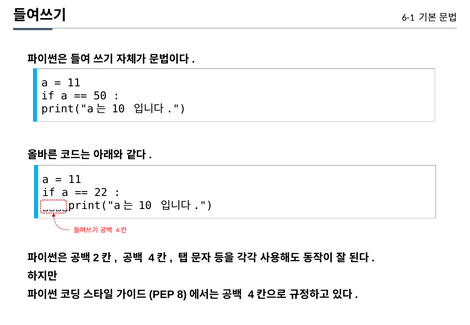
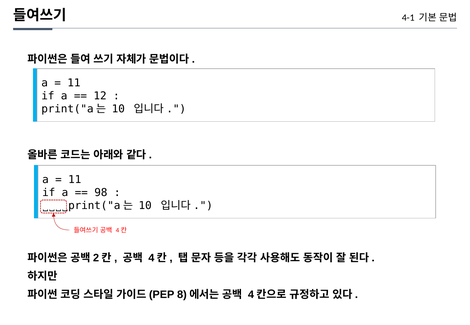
6-1: 6-1 -> 4-1 (408, 18)
50: 50 -> 12 (100, 96)
22: 22 -> 98 (101, 193)
